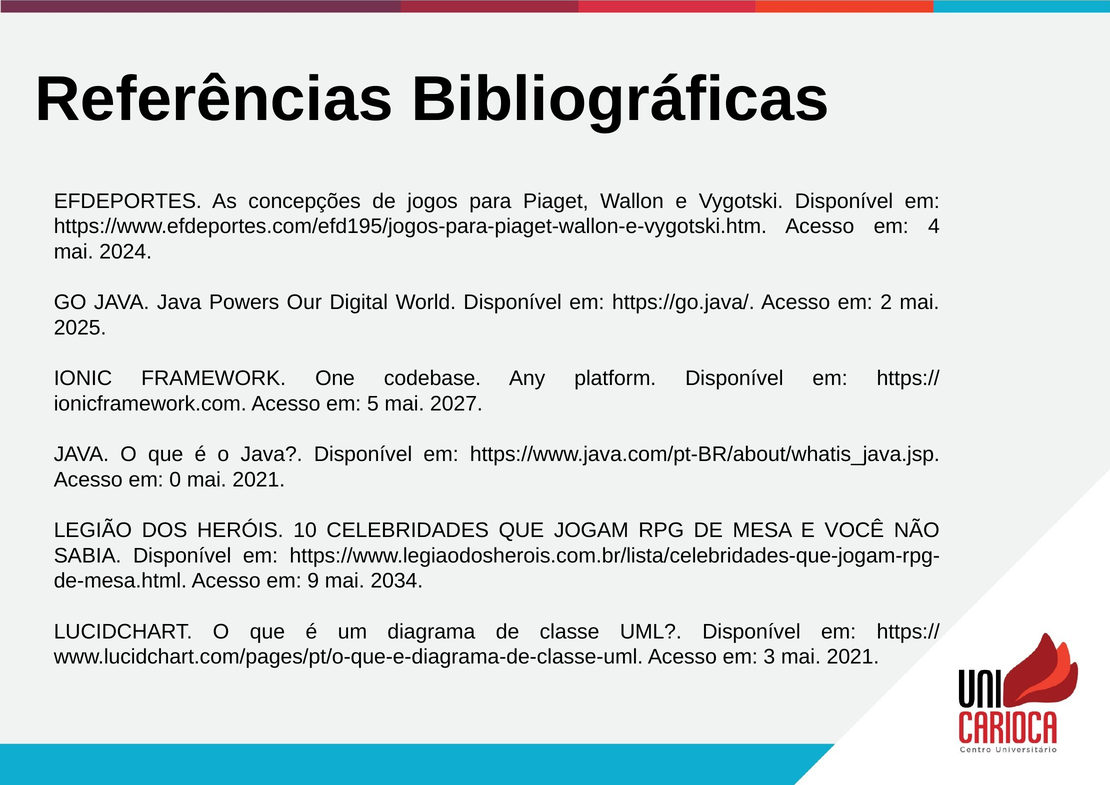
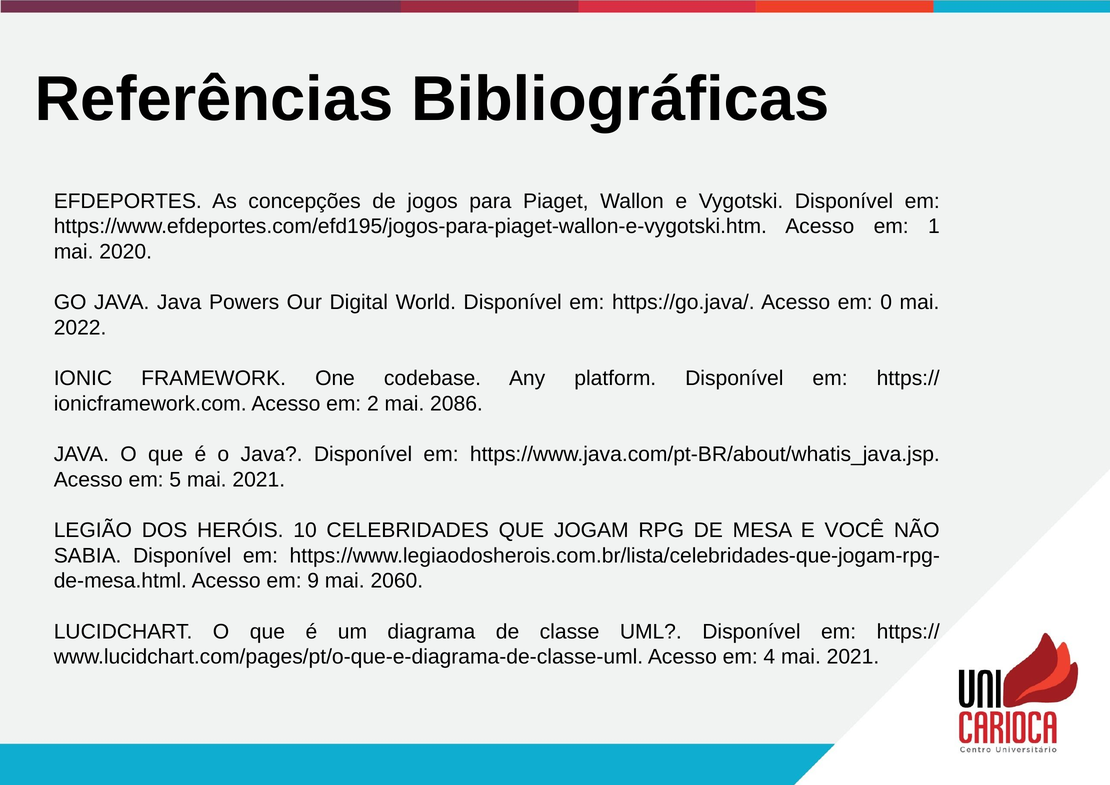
4: 4 -> 1 (934, 227)
2024: 2024 -> 2020 (126, 252)
2: 2 -> 0 (886, 303)
2025: 2025 -> 2022 (80, 328)
5: 5 -> 2 (373, 404)
2027: 2027 -> 2086 (456, 404)
0: 0 -> 5 (175, 480)
2034: 2034 -> 2060 (397, 581)
3: 3 -> 4 (769, 657)
